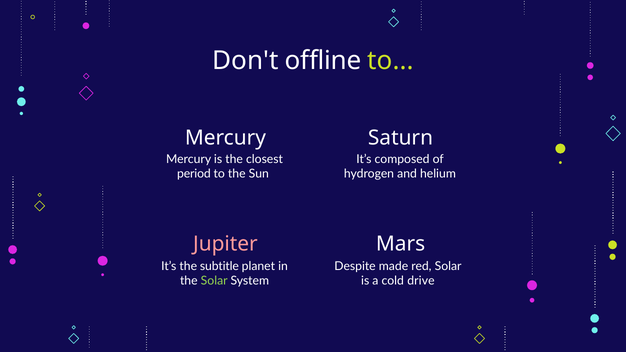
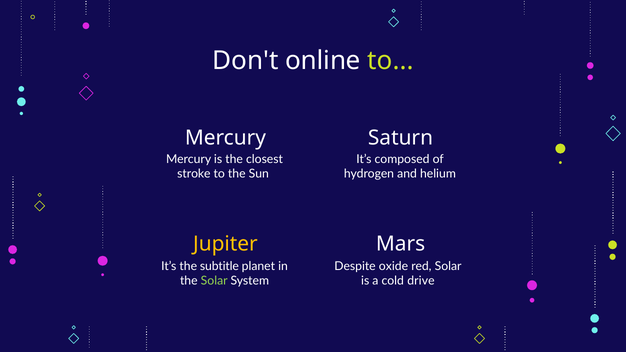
offline: offline -> online (323, 61)
period: period -> stroke (194, 174)
Jupiter colour: pink -> yellow (225, 244)
made: made -> oxide (393, 266)
